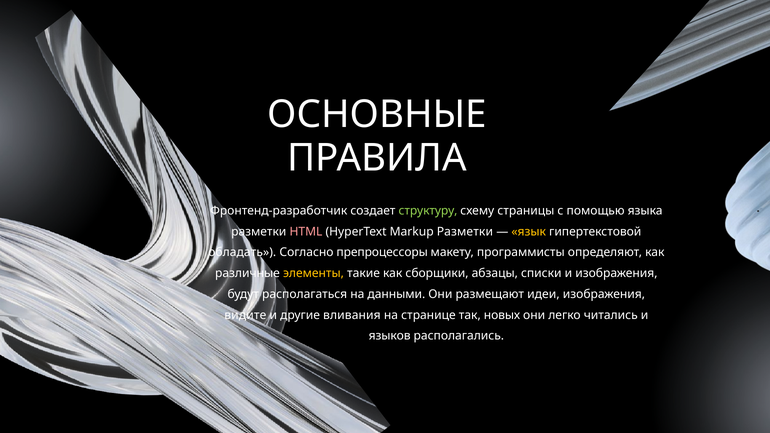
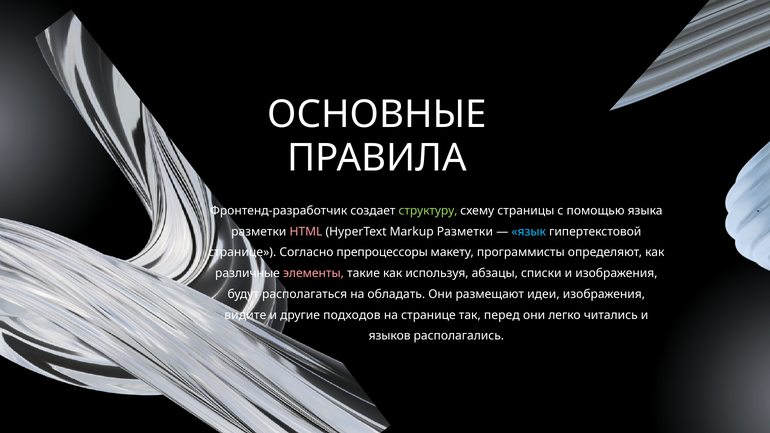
язык colour: yellow -> light blue (529, 232)
обладать: обладать -> странице (242, 253)
элементы colour: yellow -> pink (314, 273)
сборщики: сборщики -> используя (437, 273)
данными: данными -> обладать (396, 294)
вливания: вливания -> подходов (352, 315)
новых: новых -> перед (502, 315)
